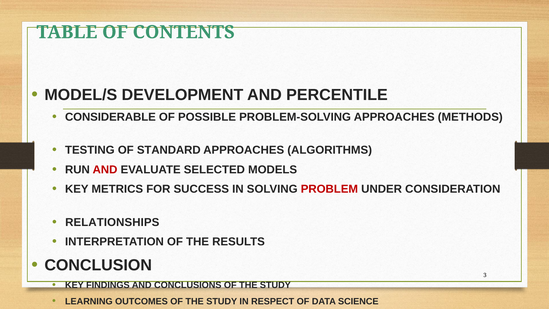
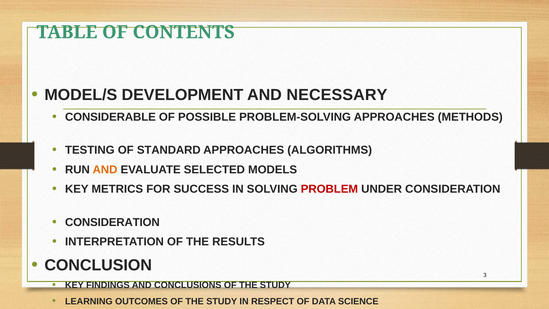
PERCENTILE: PERCENTILE -> NECESSARY (337, 95)
AND colour: red -> orange (105, 169)
RELATIONSHIPS: RELATIONSHIPS -> CONSIDERATION (112, 222)
